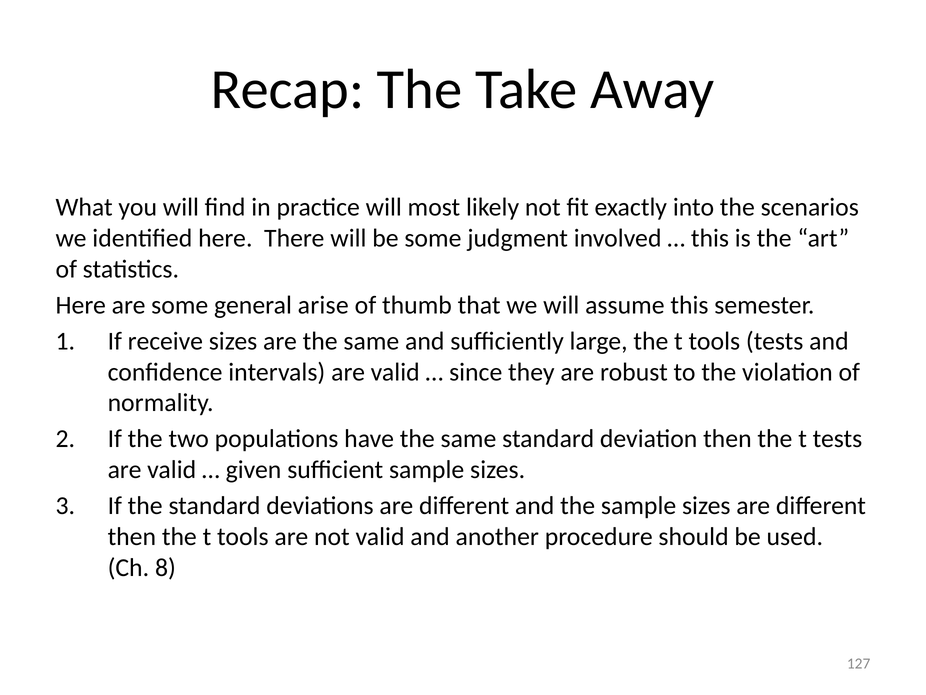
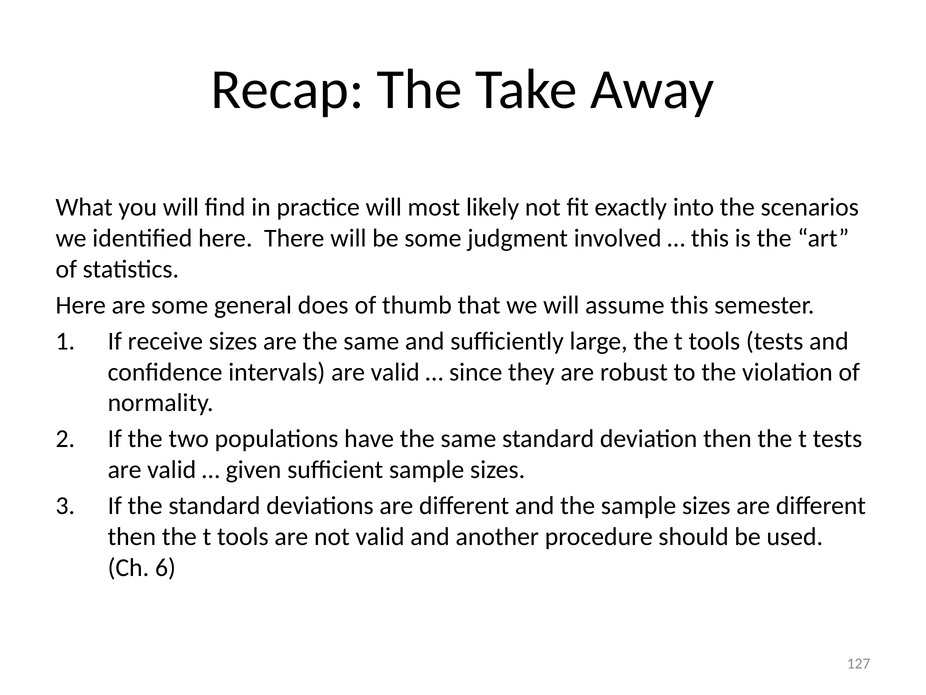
arise: arise -> does (323, 305)
8: 8 -> 6 (165, 567)
